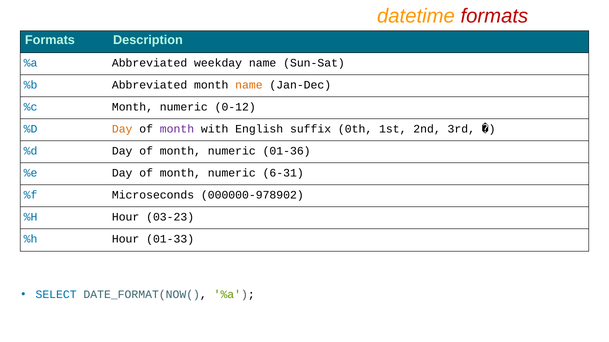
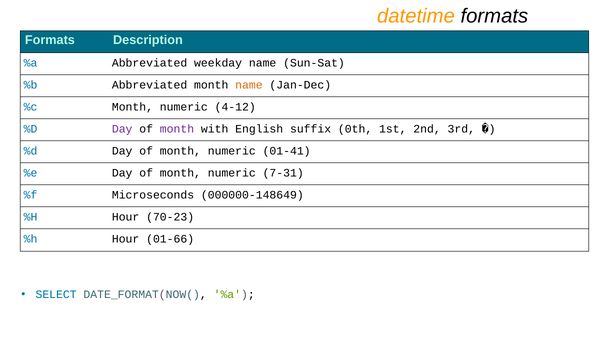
formats colour: red -> black (494, 16)
0-12: 0-12 -> 4-12 (235, 107)
Day colour: orange -> purple (122, 129)
01-36: 01-36 -> 01-41 (287, 151)
6-31: 6-31 -> 7-31 (283, 173)
000000-978902: 000000-978902 -> 000000-148649 (252, 195)
03-23: 03-23 -> 70-23 (170, 218)
01-33: 01-33 -> 01-66 (170, 240)
